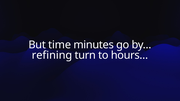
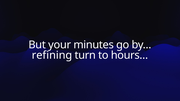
time: time -> your (60, 45)
